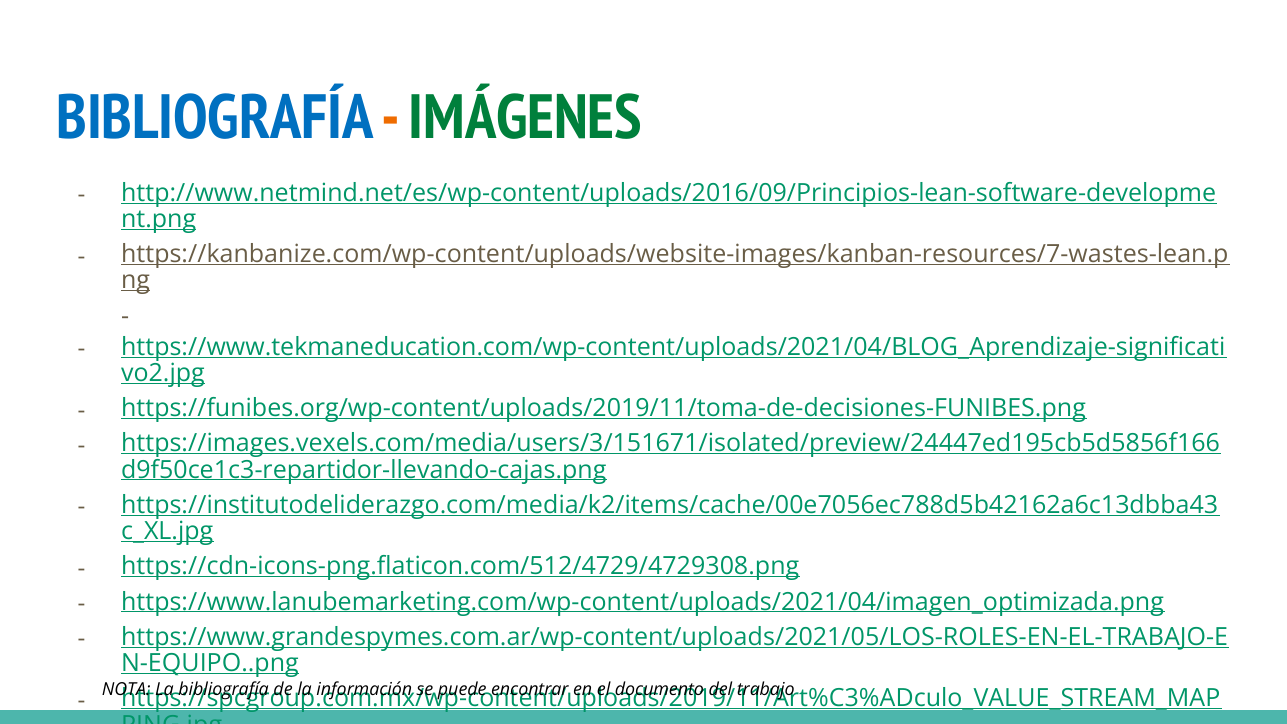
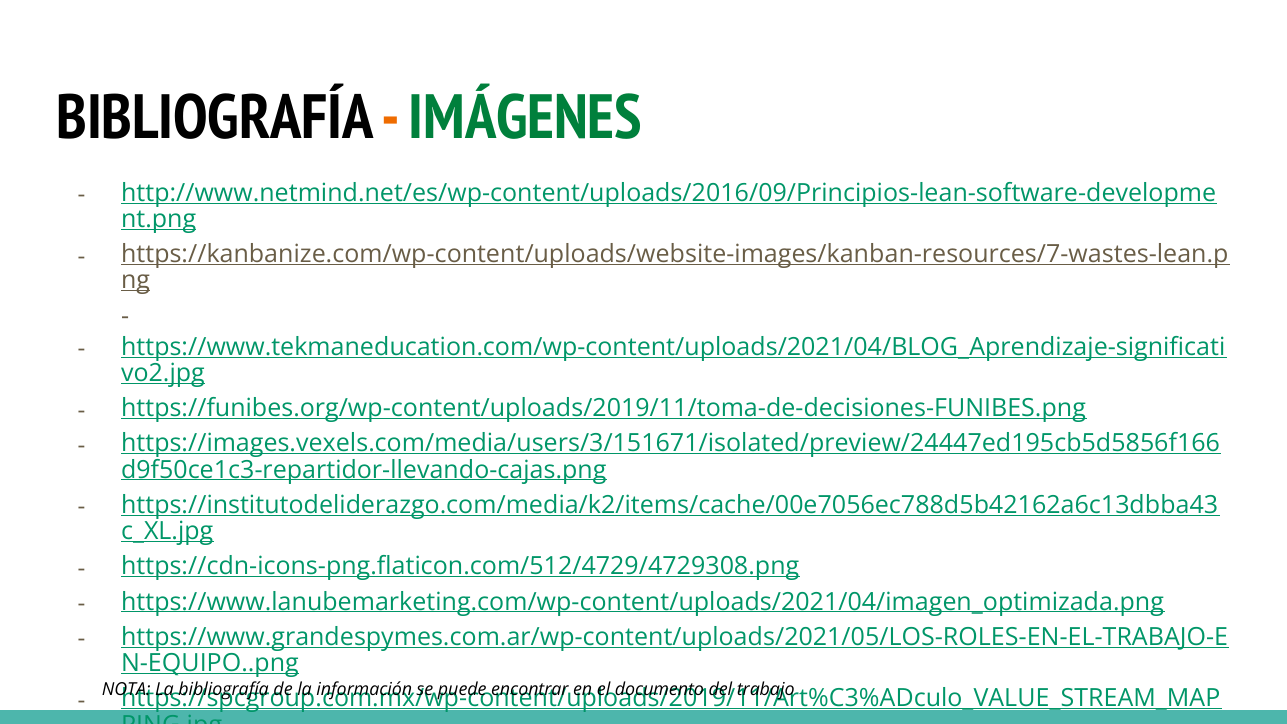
BIBLIOGRAFÍA colour: blue -> black (215, 117)
